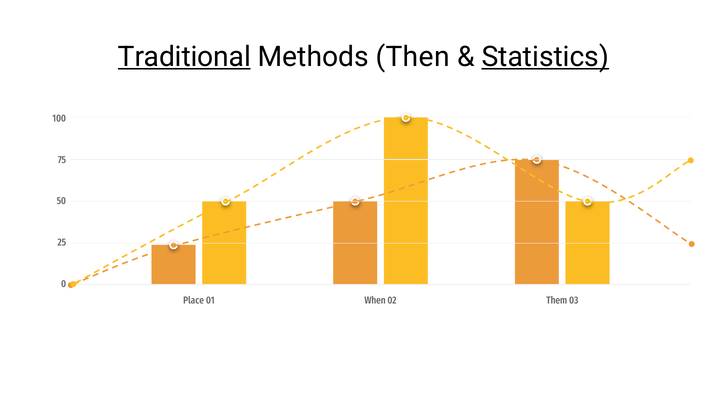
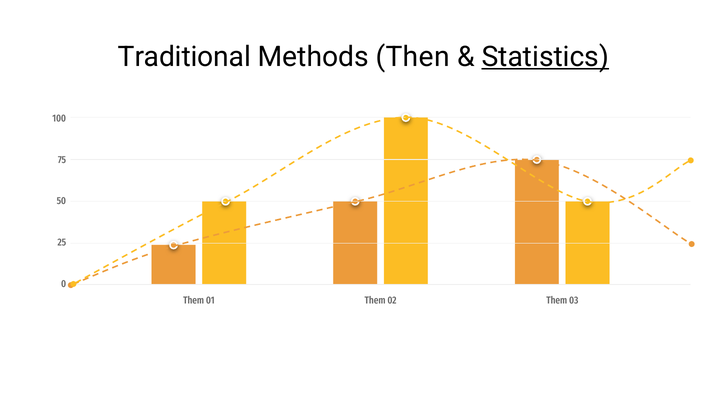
Traditional underline: present -> none (184, 57)
Place: Place -> Them (194, 300)
01 When: When -> Them (375, 300)
